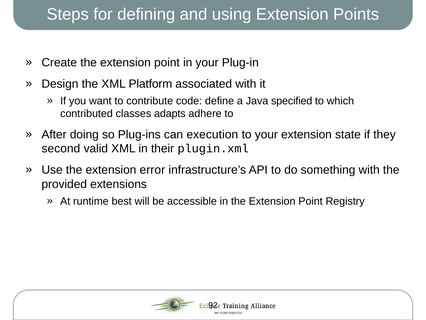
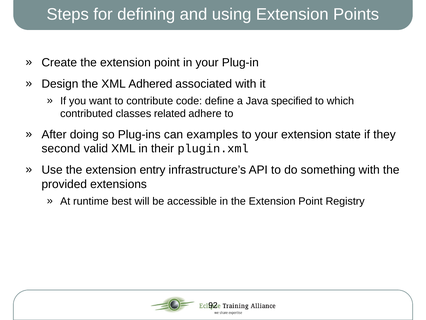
Platform: Platform -> Adhered (150, 84)
adapts: adapts -> related (170, 114)
execution: execution -> examples (212, 134)
error: error -> entry (153, 170)
